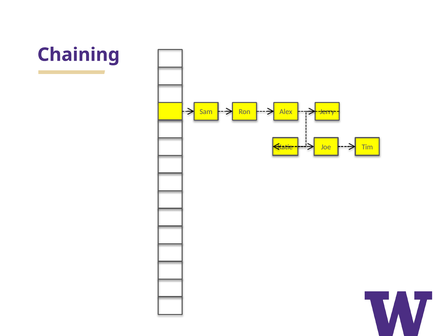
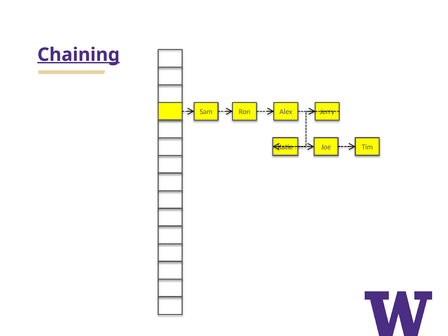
Chaining underline: none -> present (79, 55)
